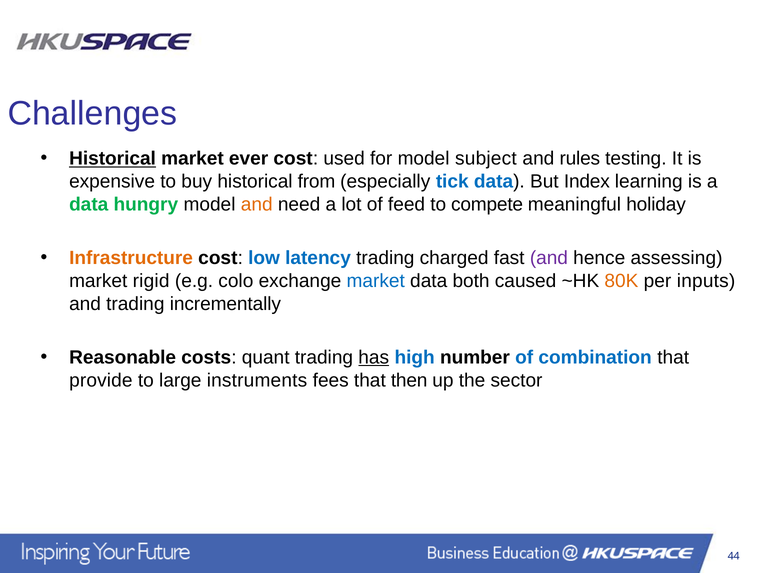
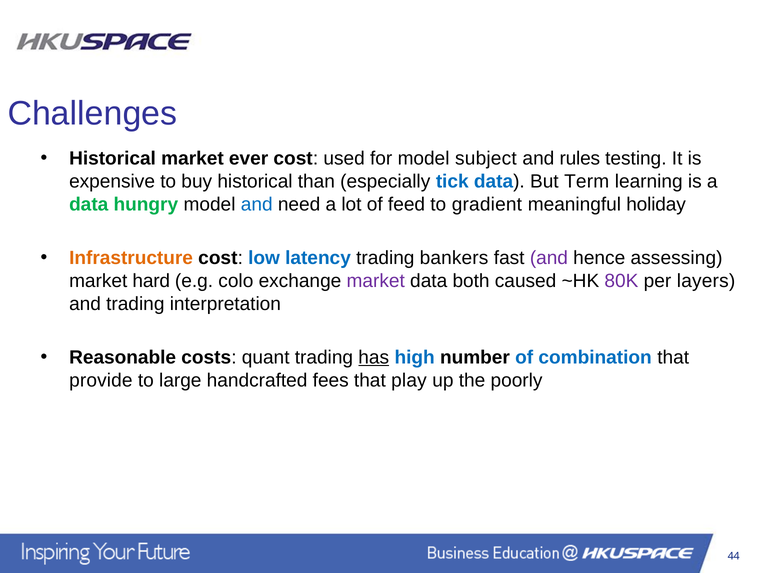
Historical underline: present -> none (113, 158)
from: from -> than (316, 181)
Index: Index -> Term (587, 181)
and colour: orange -> blue (257, 204)
compete: compete -> gradient (487, 204)
charged: charged -> bankers (454, 258)
rigid: rigid -> hard (151, 281)
market colour: blue -> purple (376, 281)
80K colour: orange -> purple (621, 281)
inputs: inputs -> layers (706, 281)
incrementally: incrementally -> interpretation (225, 303)
instruments: instruments -> handcrafted (257, 380)
then: then -> play (409, 380)
sector: sector -> poorly (517, 380)
